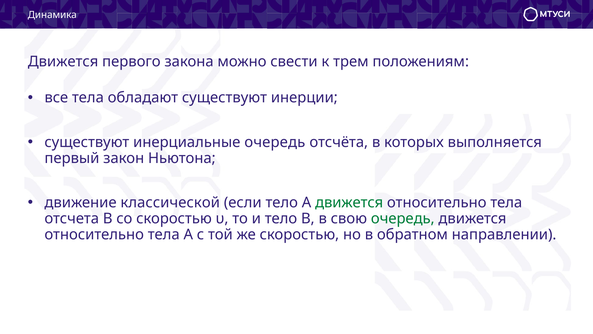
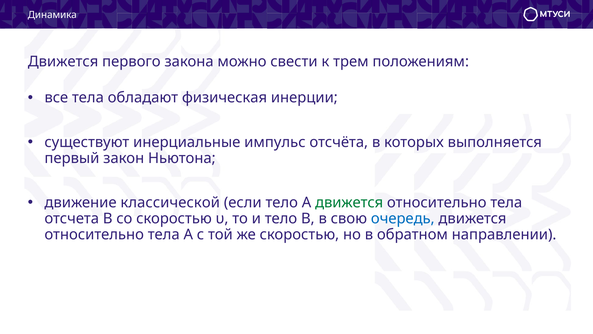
обладают существуют: существуют -> физическая (224, 98)
инерциальные очередь: очередь -> импульс (275, 142)
очередь colour: green -> blue (403, 218)
